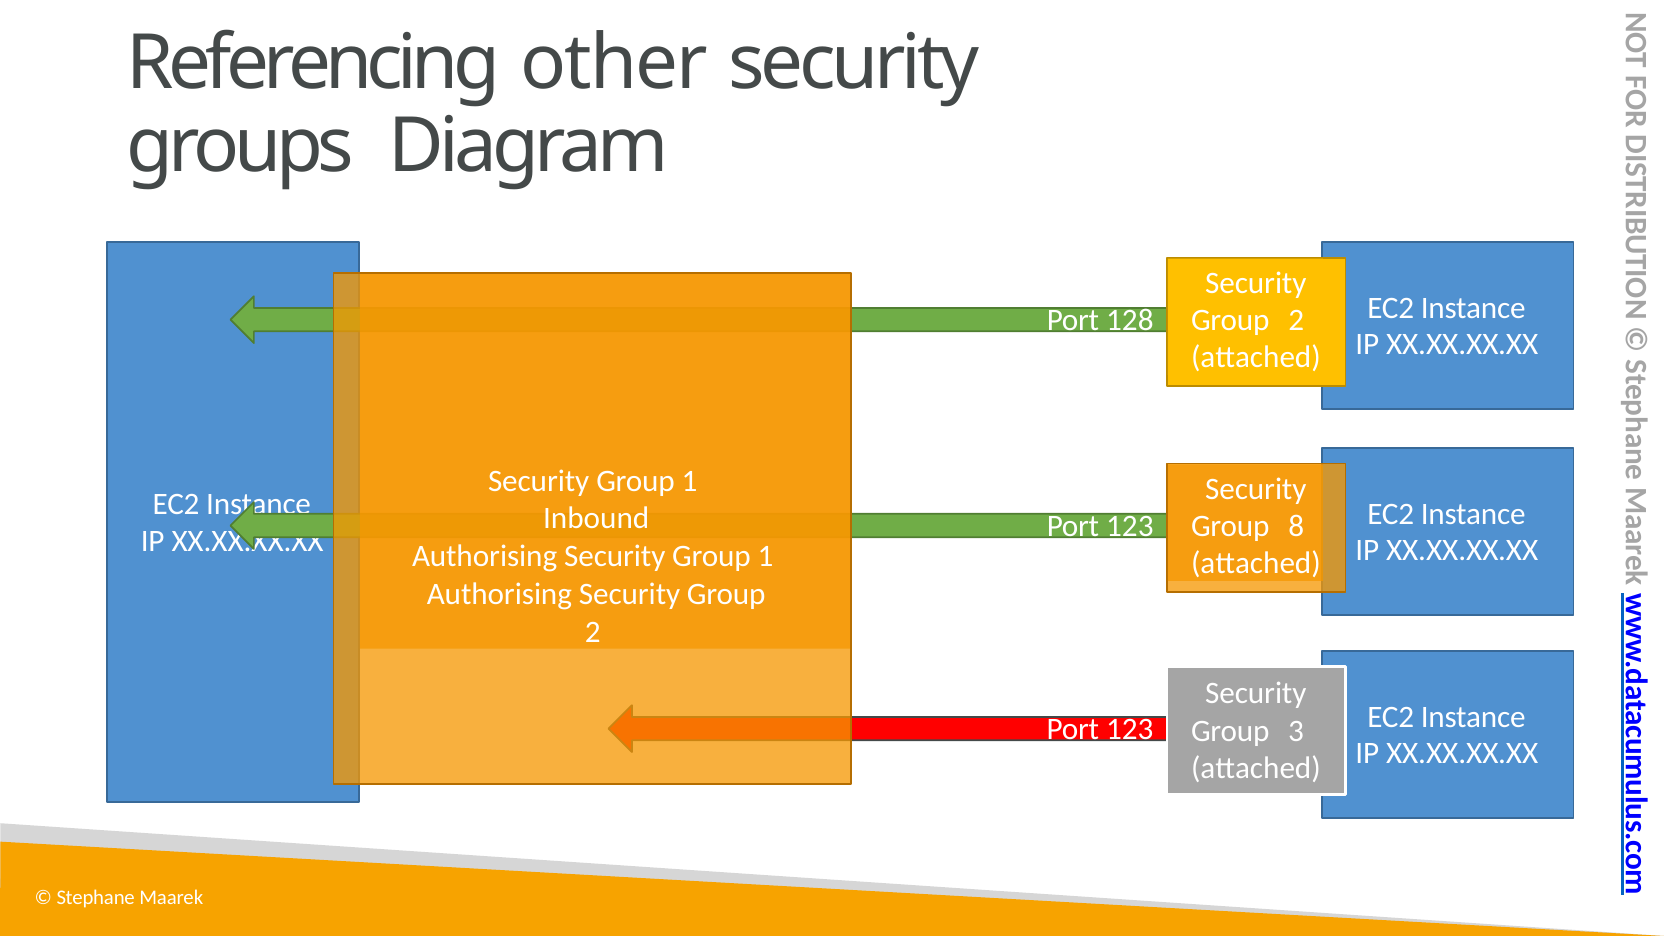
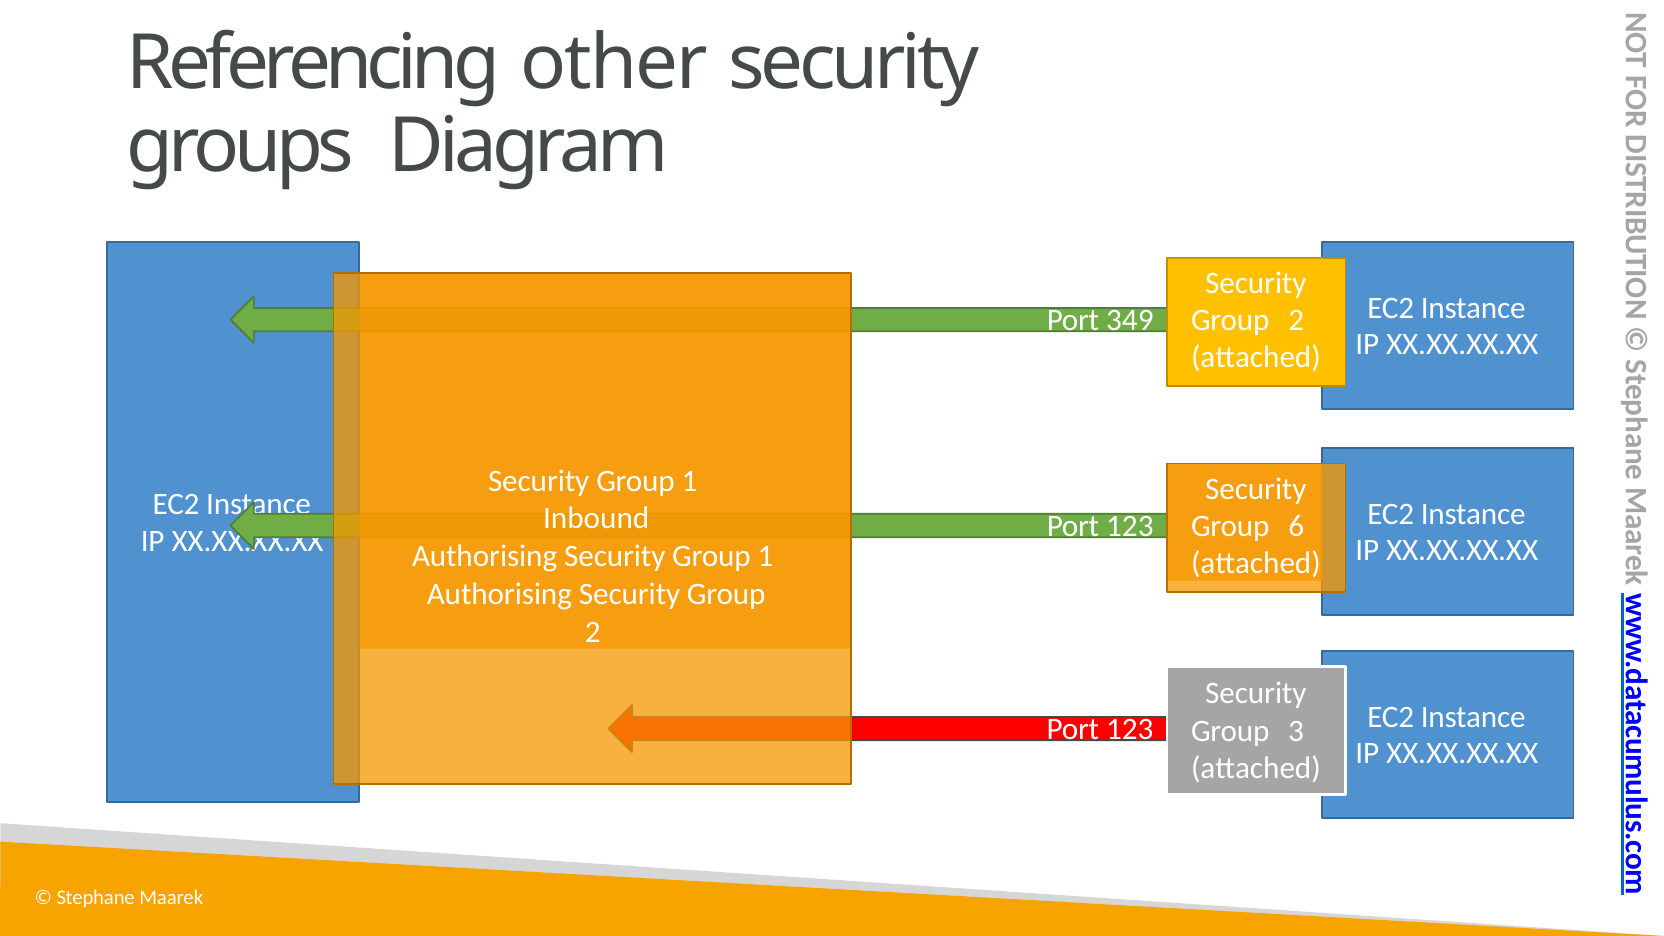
128: 128 -> 349 (1130, 320)
8: 8 -> 6 (1296, 526)
